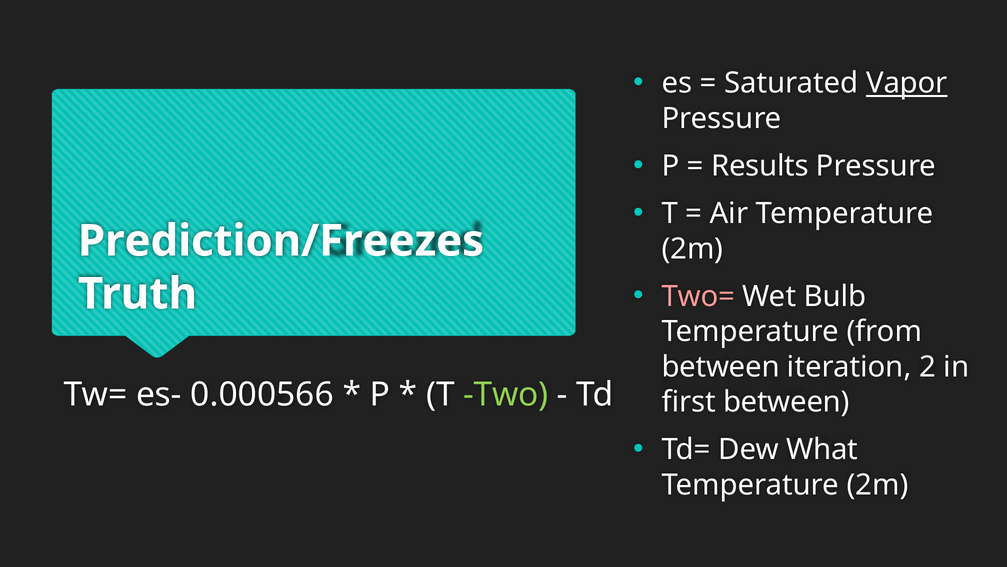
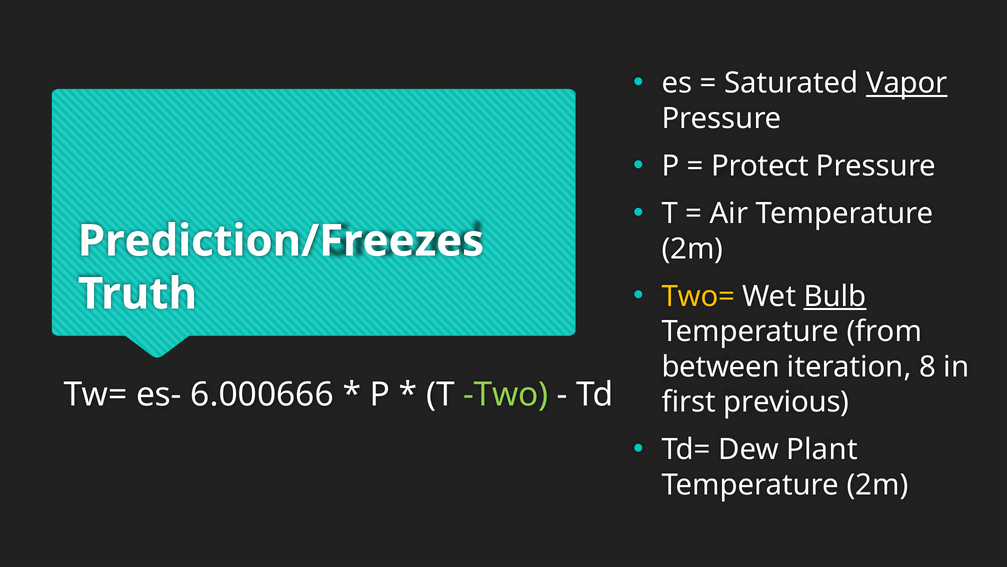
Results: Results -> Protect (760, 166)
Two= colour: pink -> yellow (698, 296)
Bulb underline: none -> present (835, 296)
2: 2 -> 8 (927, 367)
0.000566: 0.000566 -> 6.000666 (262, 394)
first between: between -> previous (786, 402)
What: What -> Plant (822, 449)
